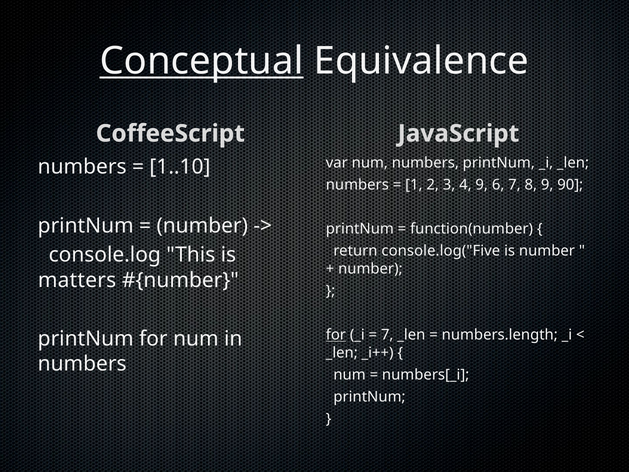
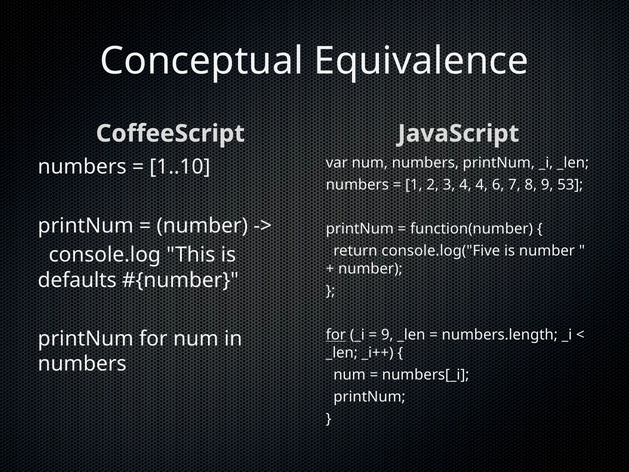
Conceptual underline: present -> none (202, 61)
4 9: 9 -> 4 (482, 185)
90: 90 -> 53 (570, 185)
matters: matters -> defaults (77, 280)
7: 7 -> 9 (387, 335)
